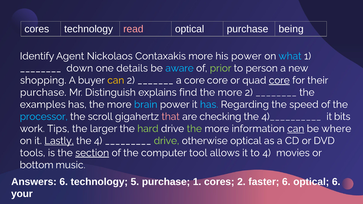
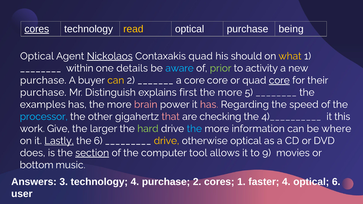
cores underline: none -> present (37, 29)
read colour: pink -> yellow (133, 29)
Identify: Identify -> Optical (37, 56)
Nickolaos underline: none -> present (110, 56)
Contaxakis more: more -> quad (201, 56)
his power: power -> should (246, 56)
what colour: light blue -> yellow (290, 56)
down: down -> within (80, 68)
person: person -> activity (262, 68)
shopping: shopping -> purchase (43, 80)
find: find -> first (188, 92)
more 2: 2 -> 5 (249, 92)
brain colour: light blue -> pink (146, 105)
has colour: light blue -> pink (209, 105)
scroll: scroll -> other (100, 117)
bits: bits -> this (342, 117)
Tips: Tips -> Give (58, 129)
the colour: light green -> light blue (194, 129)
can underline: present -> none (296, 129)
the 4: 4 -> 6 (98, 141)
drive colour: light green -> yellow (167, 141)
tools: tools -> does (33, 153)
to 4: 4 -> 9 (267, 153)
Answers 6: 6 -> 3 (64, 182)
technology 5: 5 -> 4 (135, 182)
purchase 1: 1 -> 2 (197, 182)
cores 2: 2 -> 1 (241, 182)
faster 6: 6 -> 4 (286, 182)
your: your -> user (22, 194)
